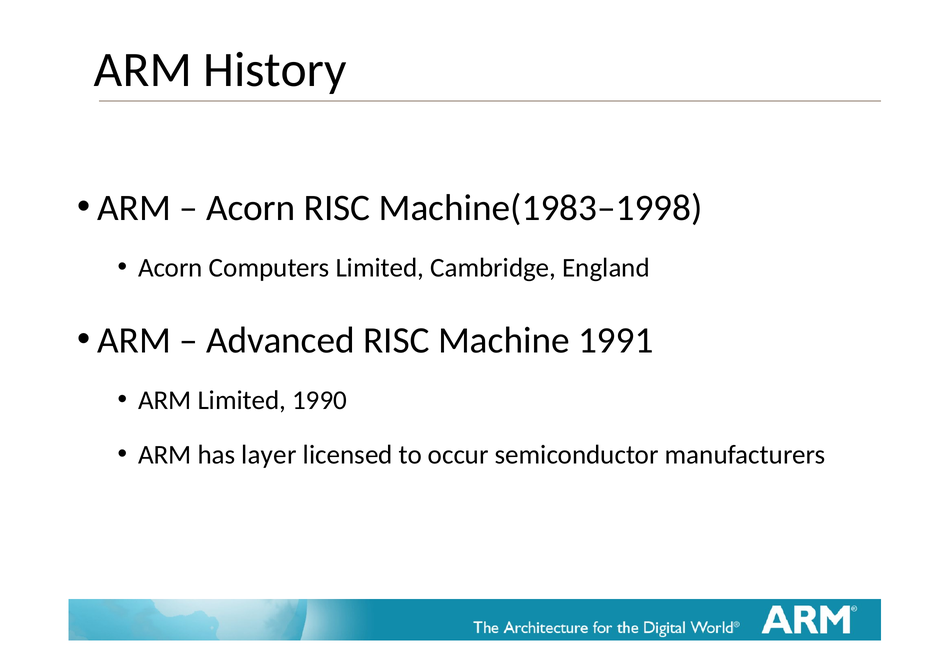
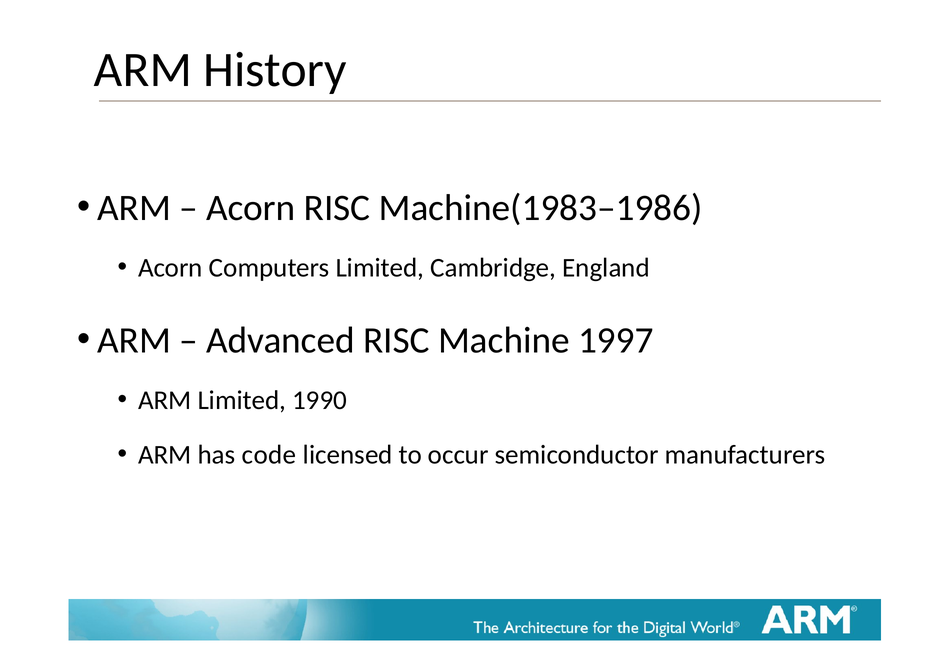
Machine(1983–1998: Machine(1983–1998 -> Machine(1983–1986 (541, 208)
1991: 1991 -> 1997 (616, 341)
layer: layer -> code (269, 455)
